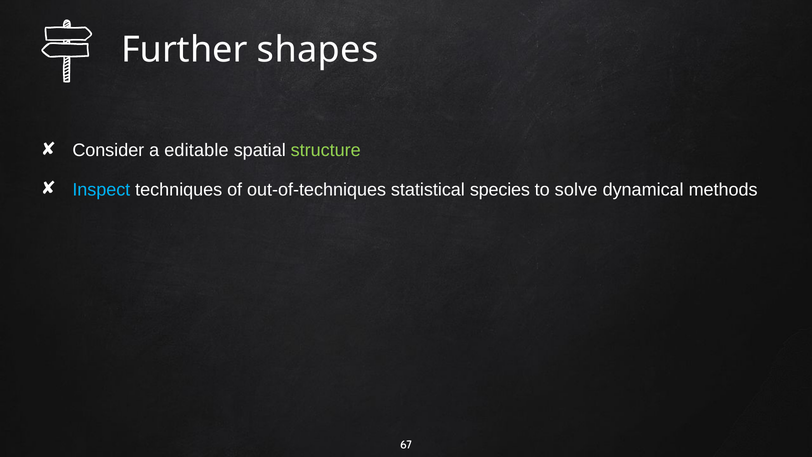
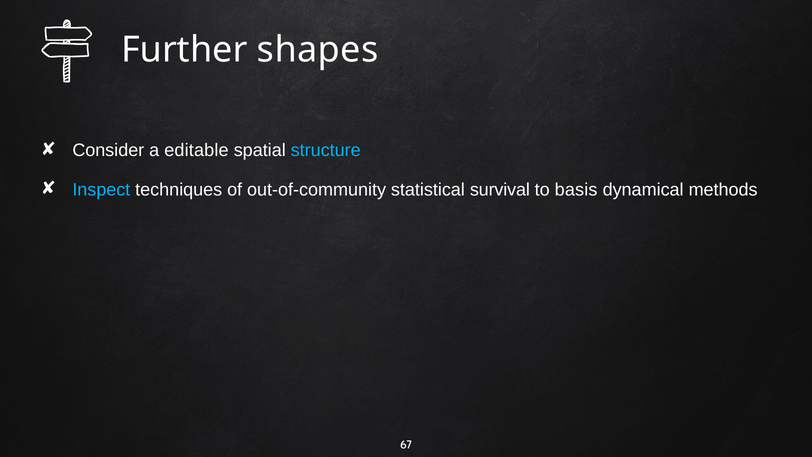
structure colour: light green -> light blue (326, 150)
out-of-techniques: out-of-techniques -> out-of-community (317, 190)
species: species -> survival (500, 190)
solve: solve -> basis (576, 190)
